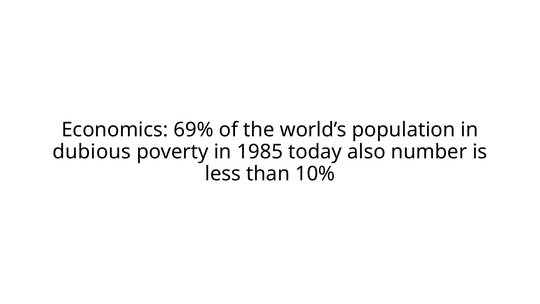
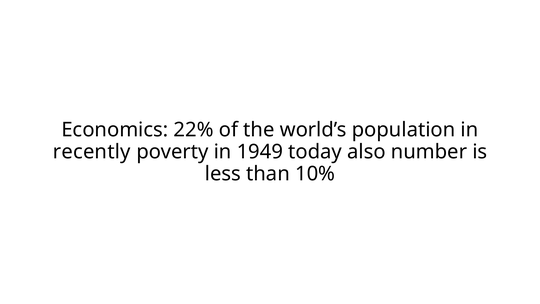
69%: 69% -> 22% (194, 130)
dubious: dubious -> recently (92, 152)
1985: 1985 -> 1949 (260, 152)
